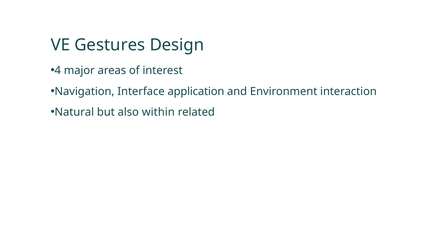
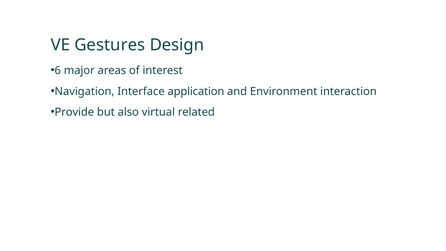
4: 4 -> 6 (58, 70)
Natural: Natural -> Provide (74, 112)
within: within -> virtual (158, 112)
